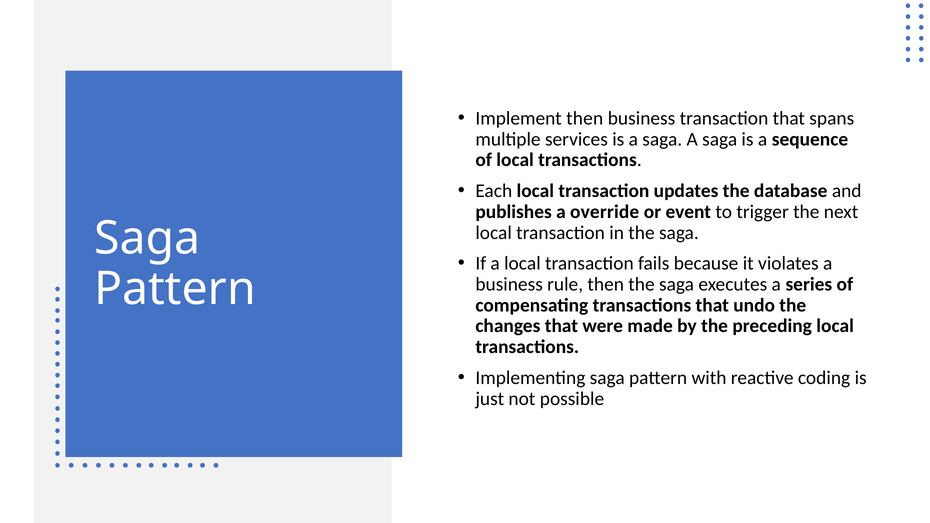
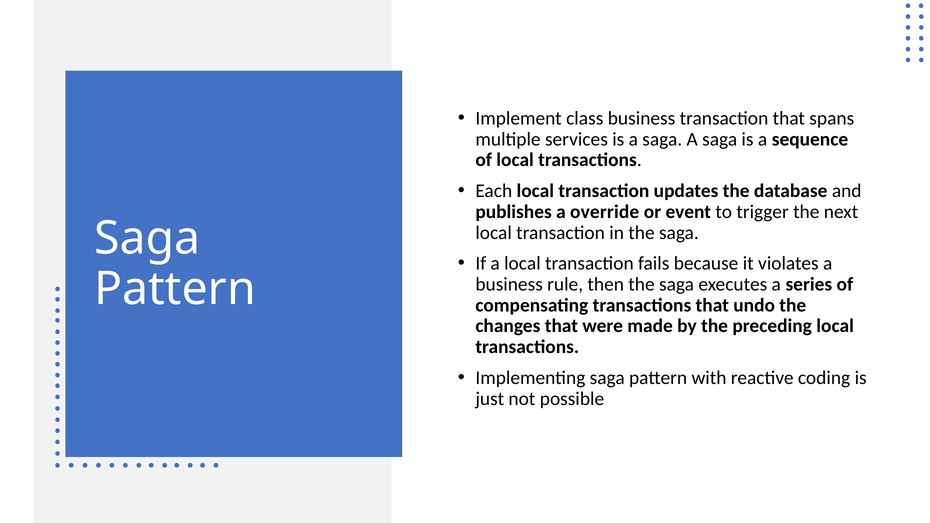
Implement then: then -> class (585, 118)
